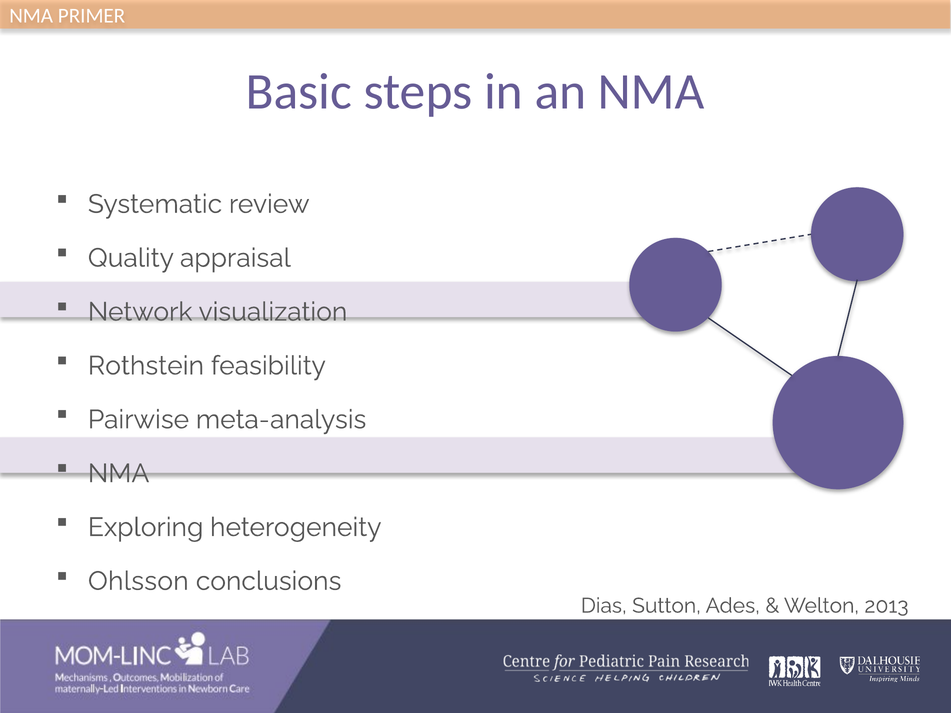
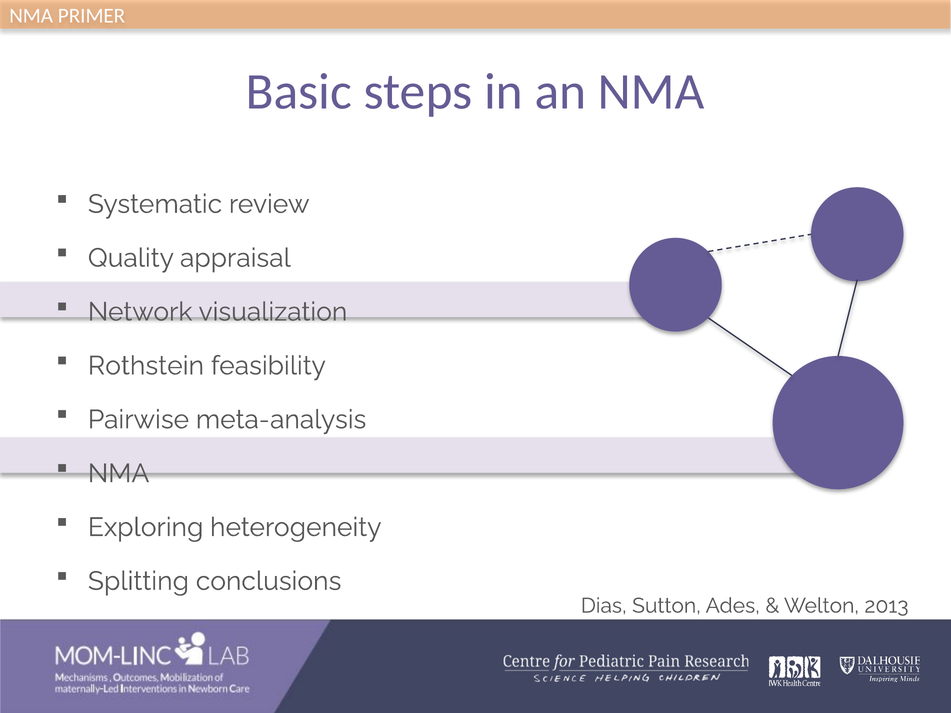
Ohlsson: Ohlsson -> Splitting (138, 581)
